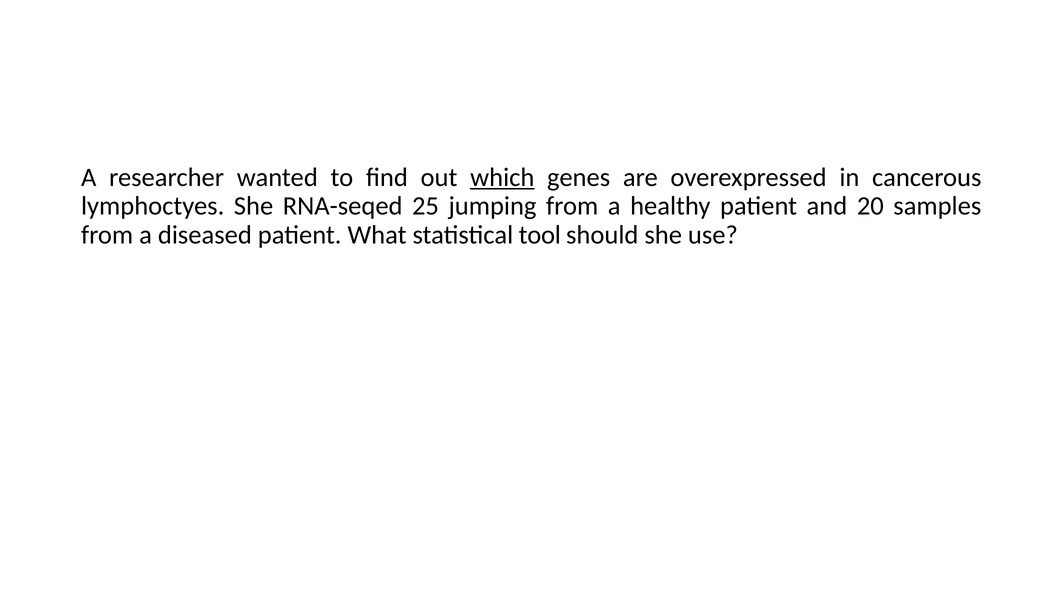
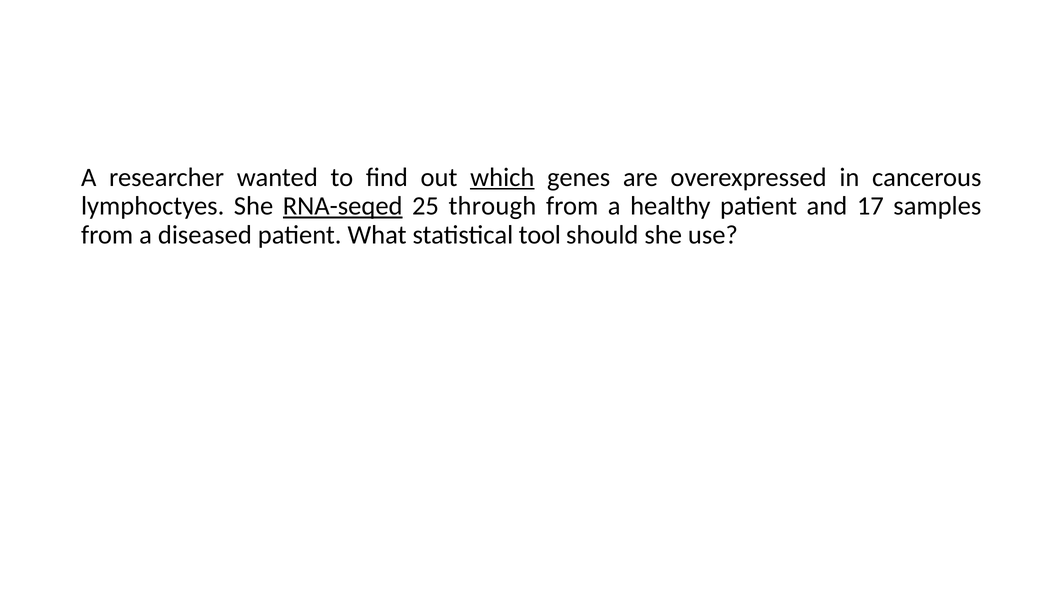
RNA-seqed underline: none -> present (343, 206)
jumping: jumping -> through (492, 206)
20: 20 -> 17 (870, 206)
